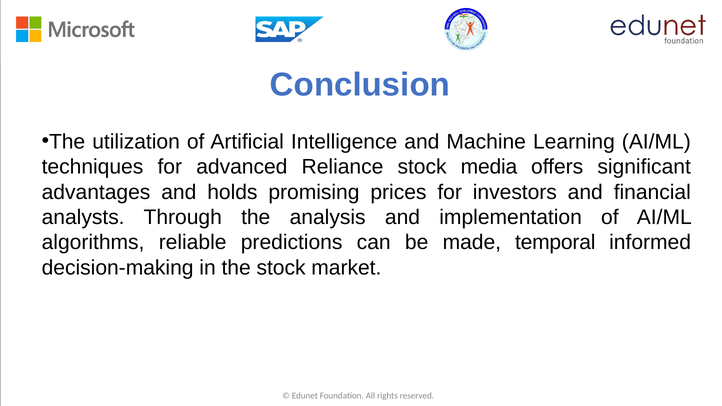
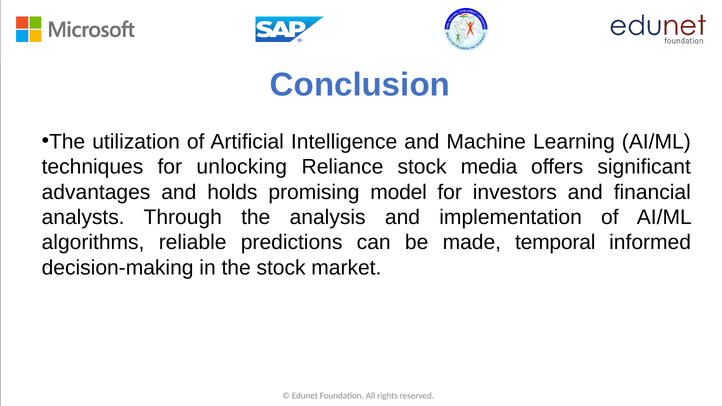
advanced: advanced -> unlocking (242, 167)
prices: prices -> model (399, 192)
